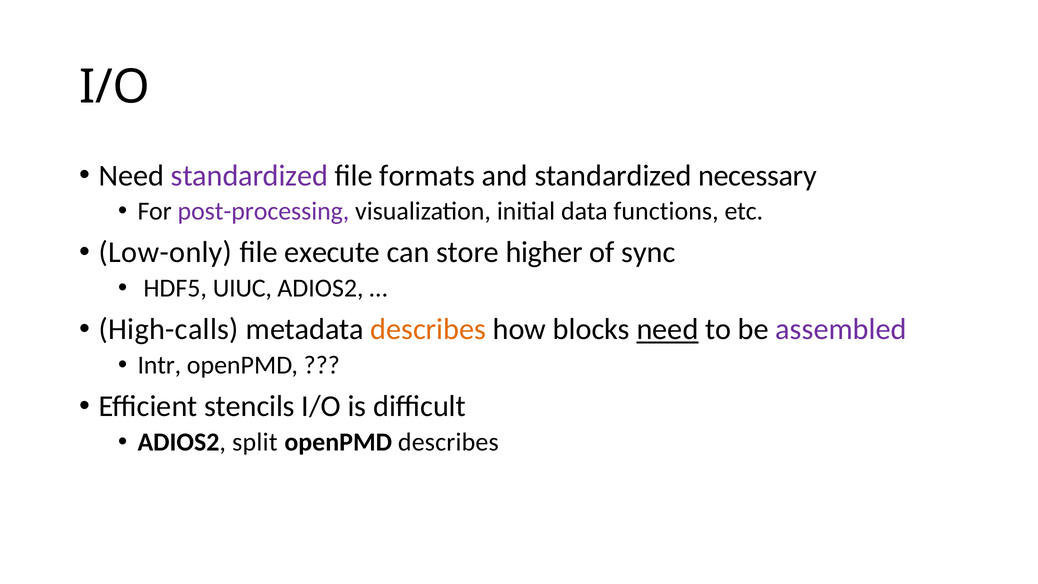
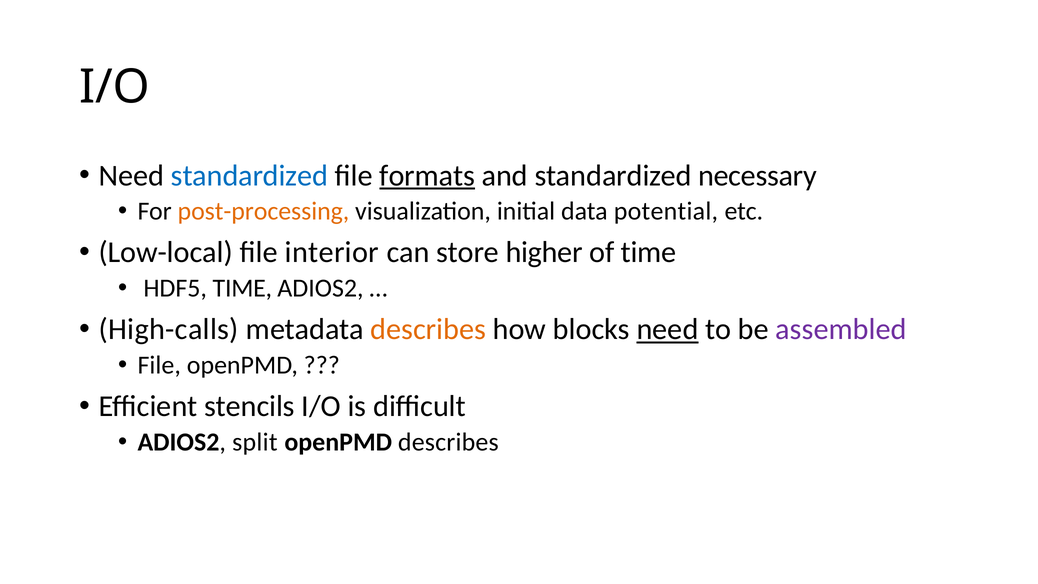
standardized colour: purple -> blue (249, 175)
formats underline: none -> present (427, 175)
post-processing colour: purple -> orange (263, 211)
functions: functions -> potential (666, 211)
Low-only: Low-only -> Low-local (166, 252)
execute: execute -> interior (332, 252)
of sync: sync -> time (648, 252)
HDF5 UIUC: UIUC -> TIME (242, 288)
Intr: Intr -> File (159, 365)
